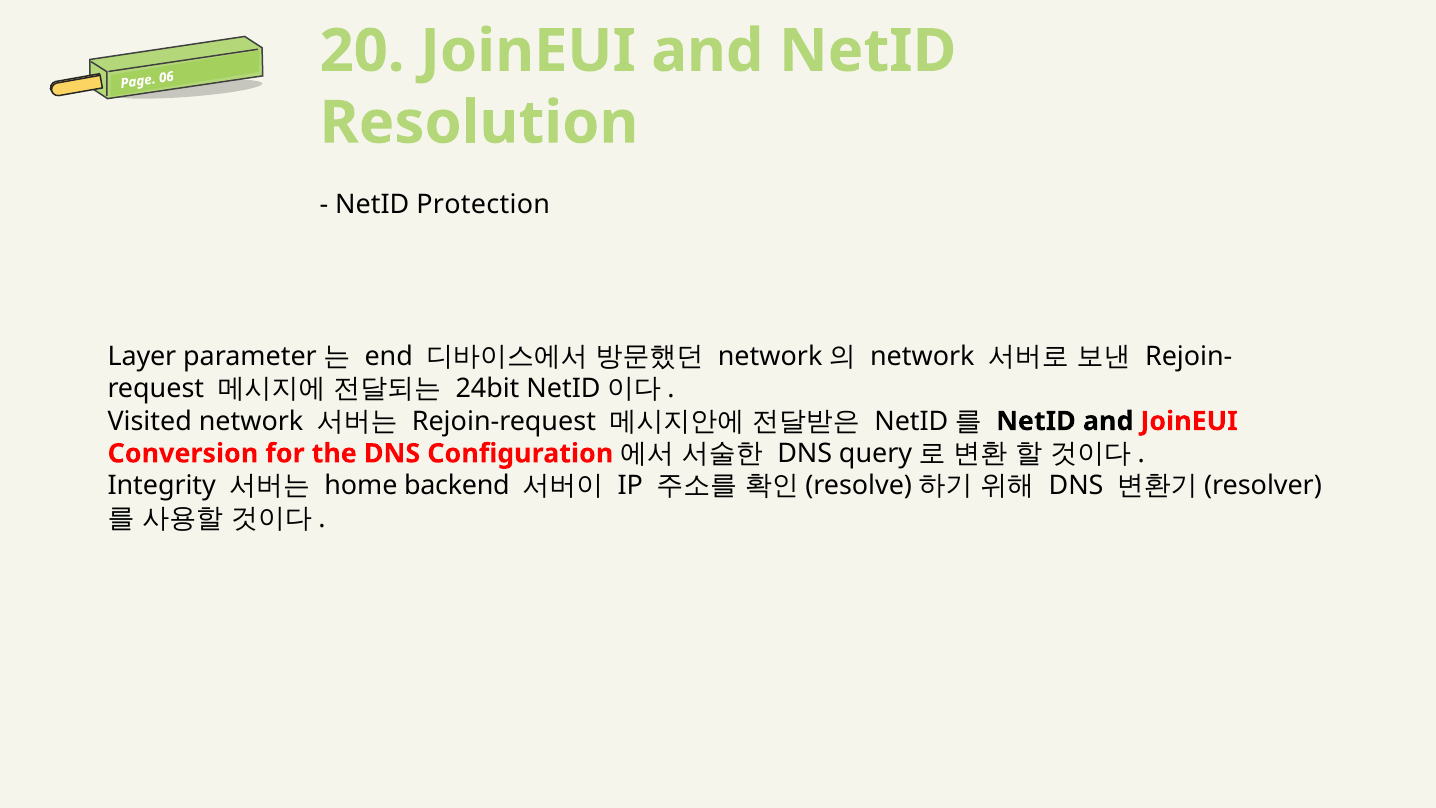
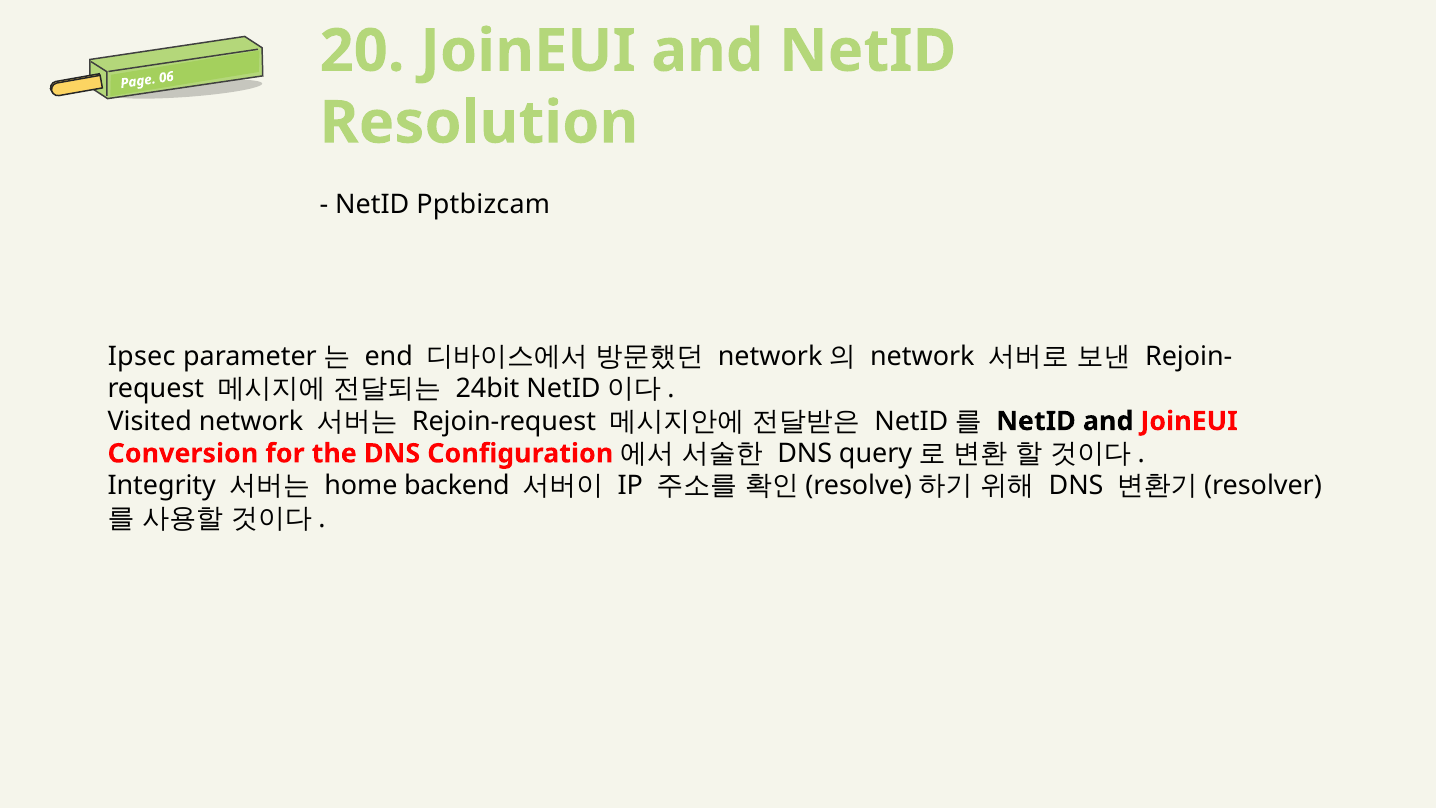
Protection: Protection -> Pptbizcam (483, 205)
Layer: Layer -> Ipsec (142, 356)
